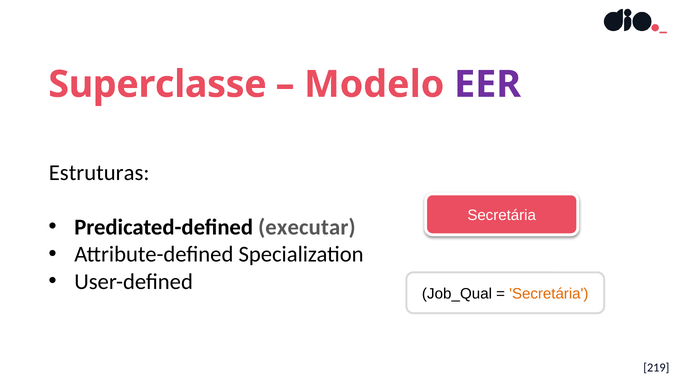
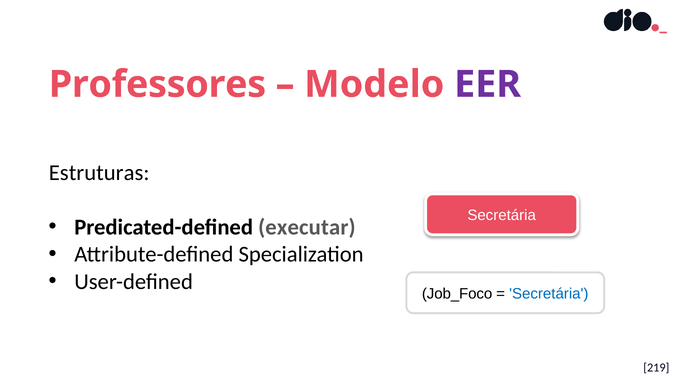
Superclasse: Superclasse -> Professores (157, 84)
Job_Qual: Job_Qual -> Job_Foco (457, 294)
Secretária colour: orange -> blue (549, 294)
